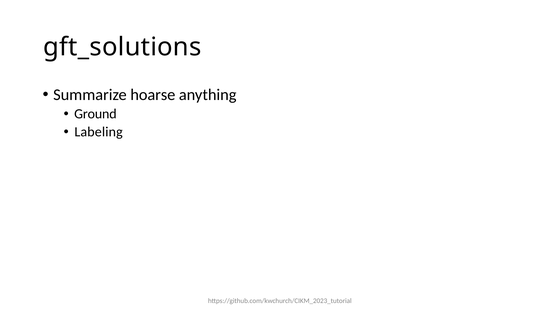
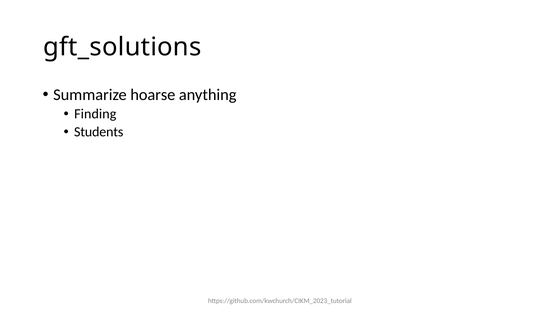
Ground: Ground -> Finding (95, 114)
Labeling: Labeling -> Students (99, 132)
